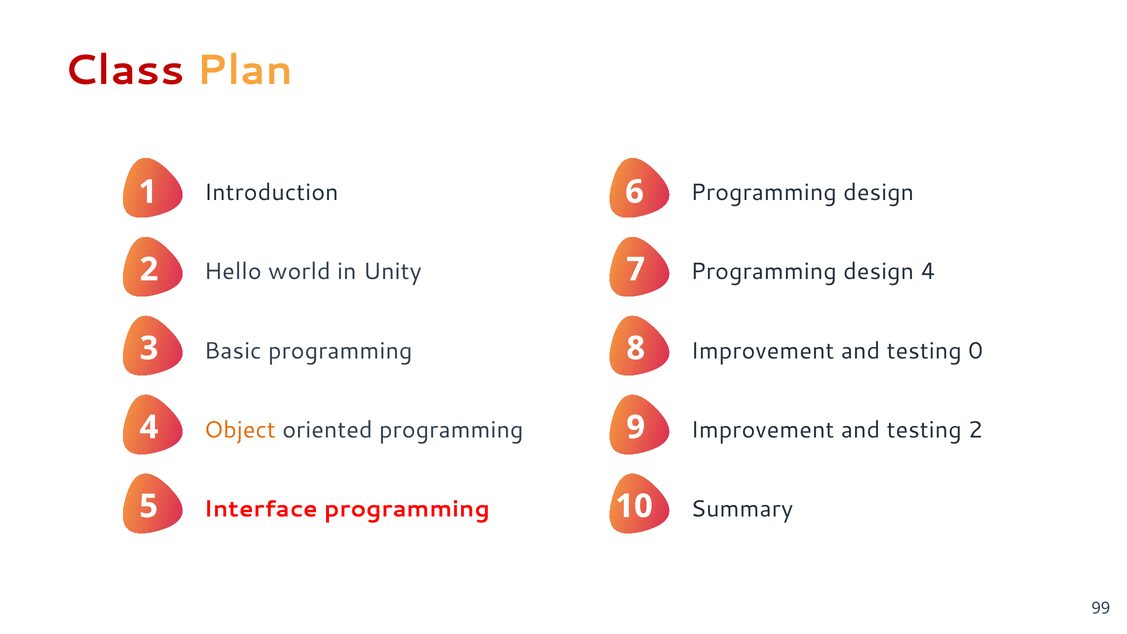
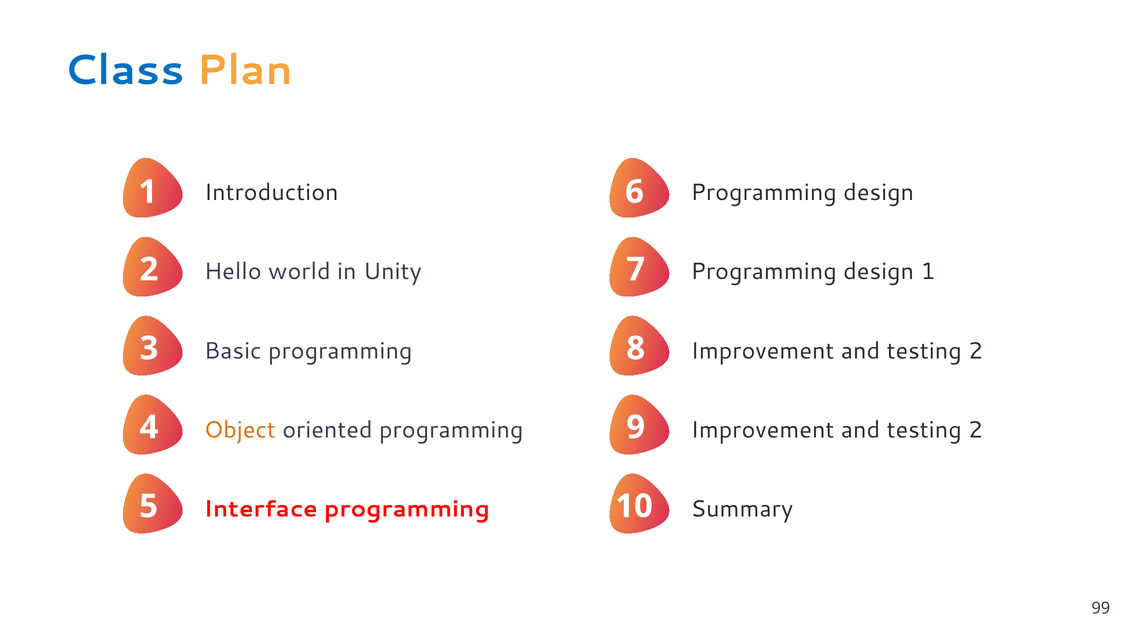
Class colour: red -> blue (124, 70)
design 4: 4 -> 1 (928, 272)
0: 0 -> 2 (976, 351)
